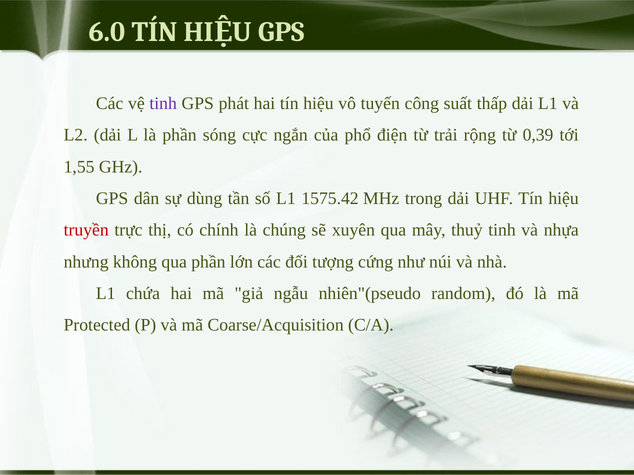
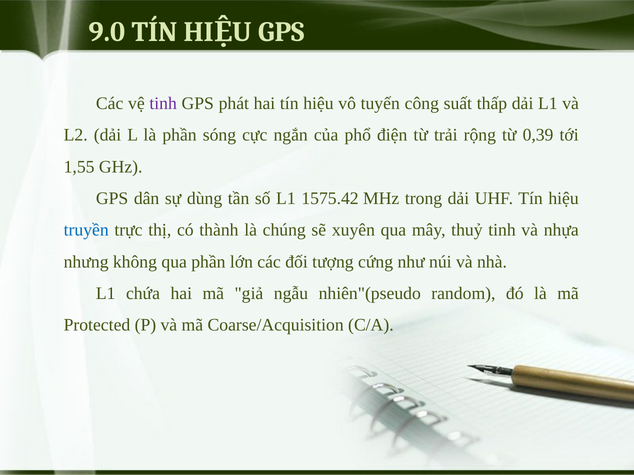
6.0: 6.0 -> 9.0 (107, 32)
truyền colour: red -> blue (86, 230)
chính: chính -> thành (219, 230)
